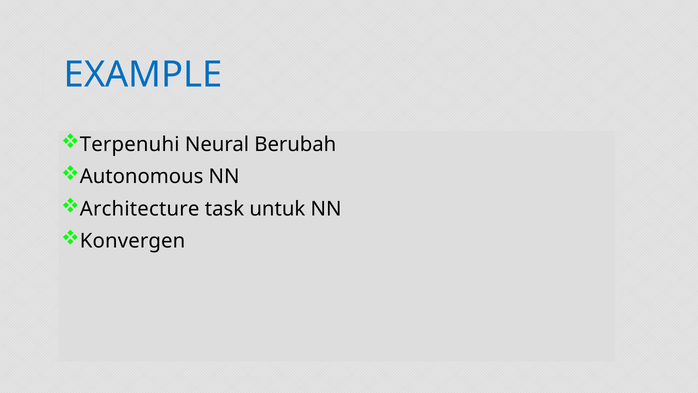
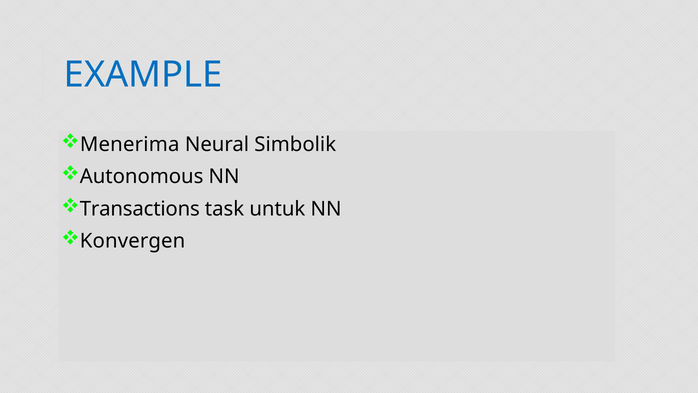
Terpenuhi: Terpenuhi -> Menerima (130, 144)
Berubah: Berubah -> Simbolik (295, 144)
Architecture: Architecture -> Transactions (140, 209)
